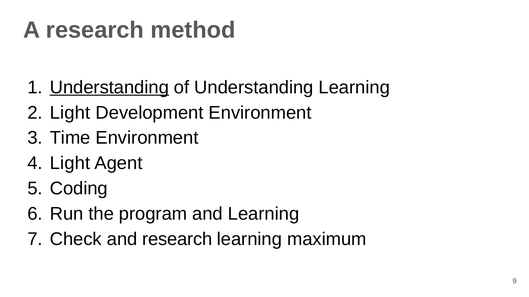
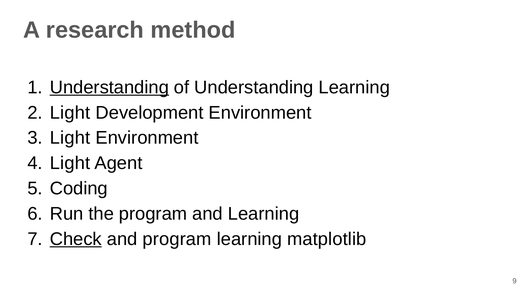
Time: Time -> Light (70, 138)
Check underline: none -> present (76, 240)
and research: research -> program (177, 240)
maximum: maximum -> matplotlib (327, 240)
